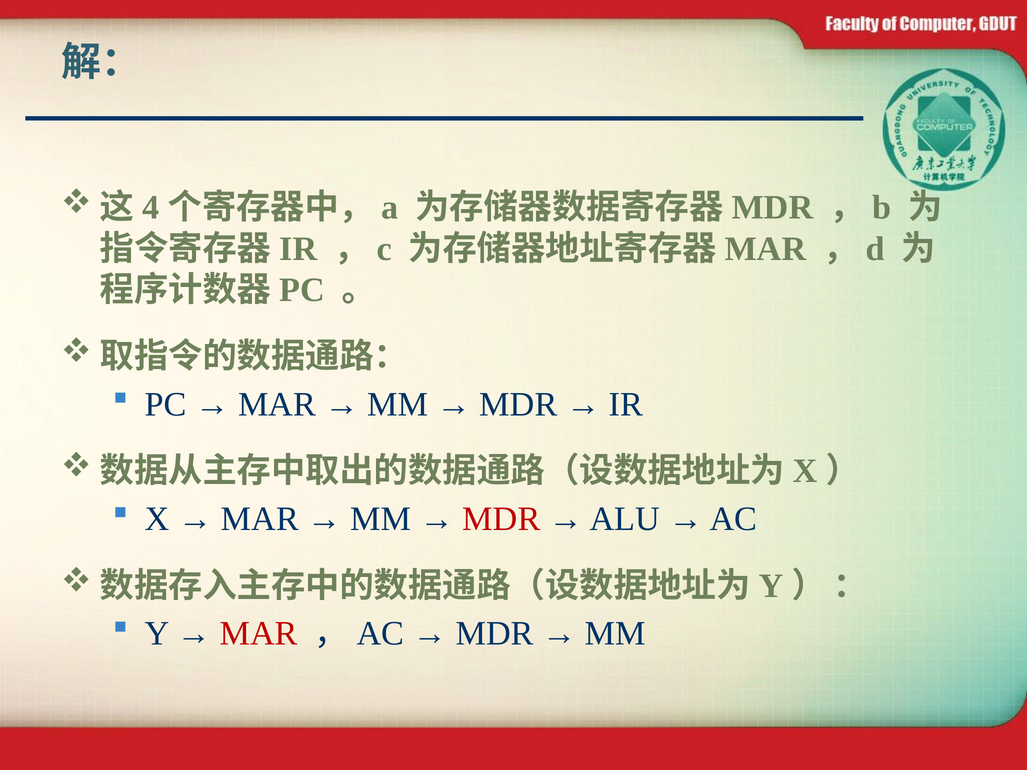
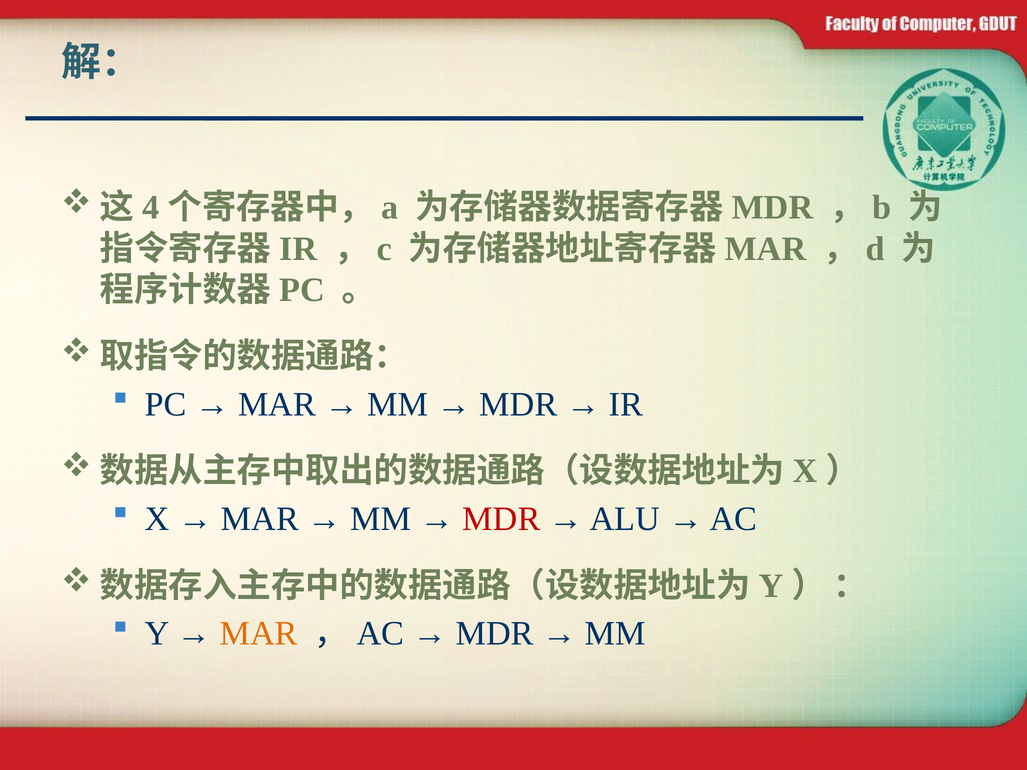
MAR colour: red -> orange (259, 634)
